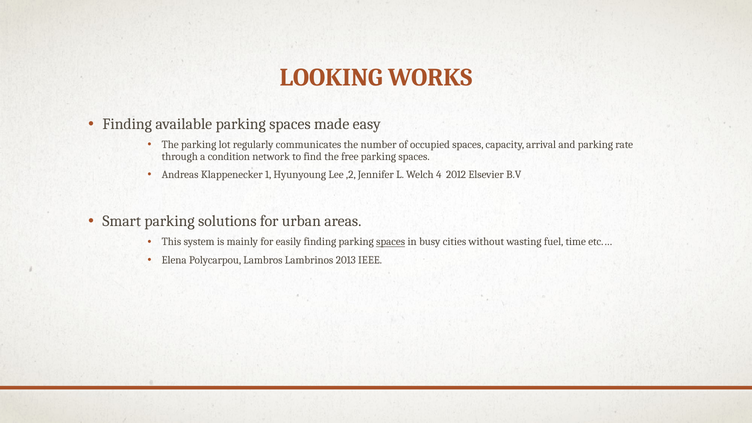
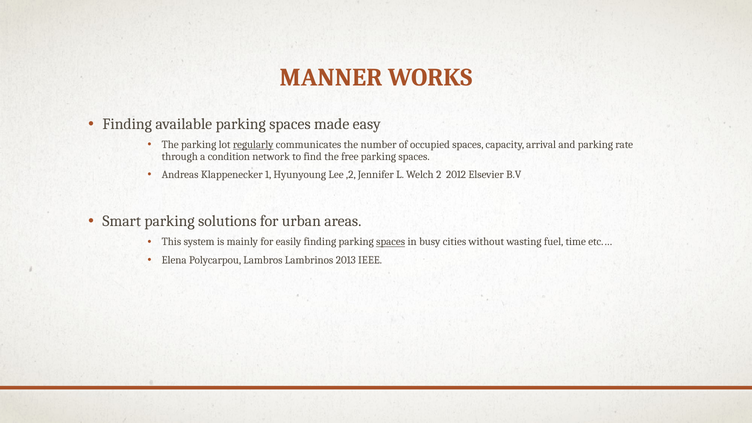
LOOKING: LOOKING -> MANNER (331, 77)
regularly underline: none -> present (253, 145)
4: 4 -> 2 (439, 175)
